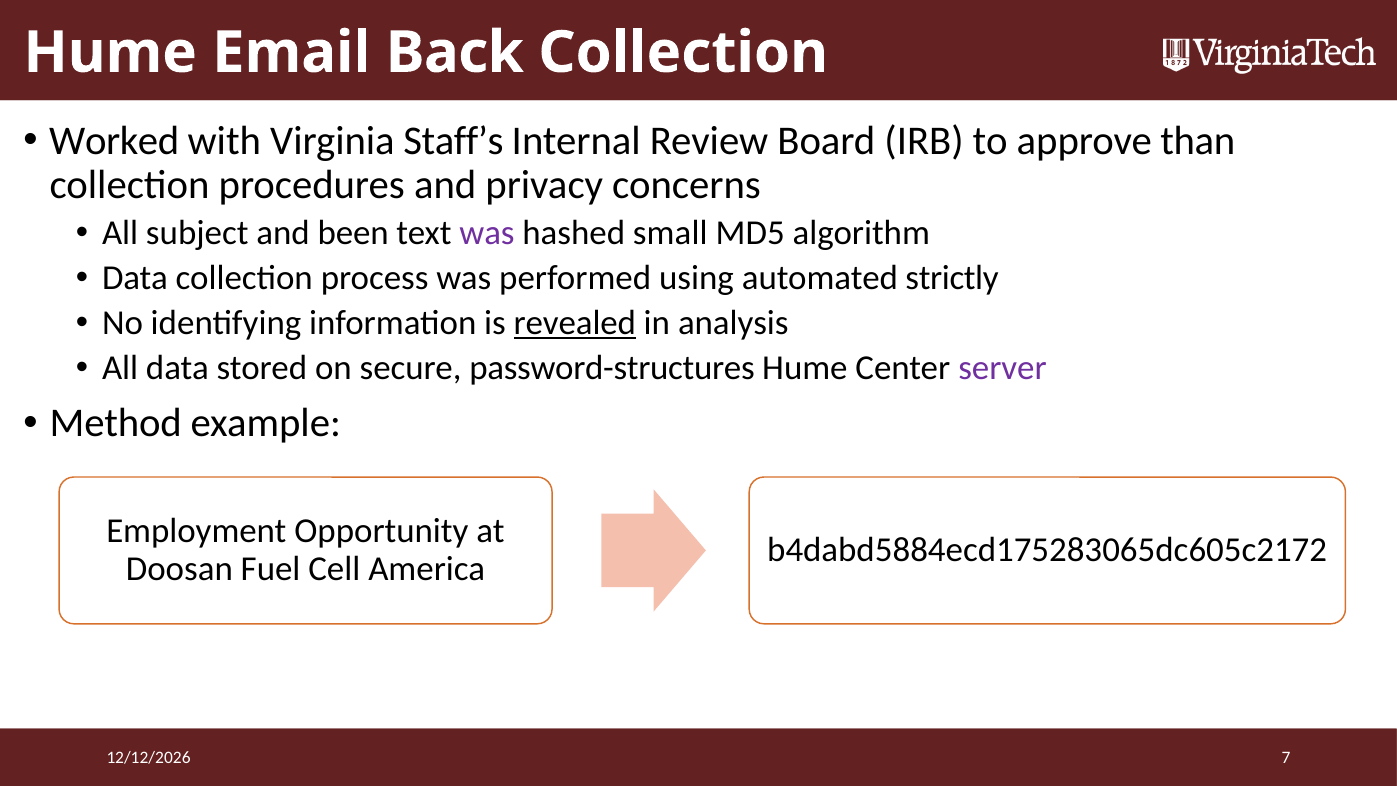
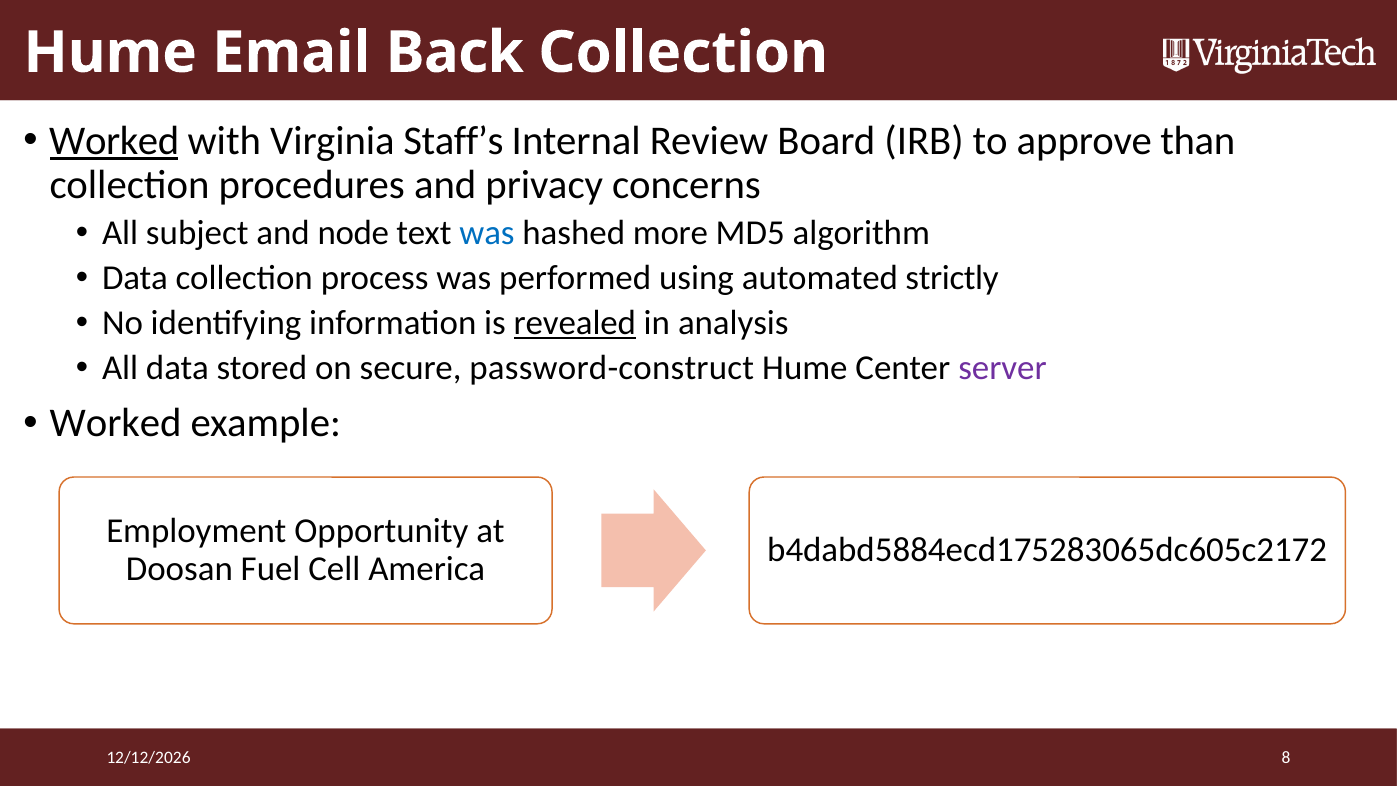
Worked underline: none -> present (114, 141)
been: been -> node (353, 233)
was colour: purple -> blue (487, 233)
small: small -> more (670, 233)
password-structures: password-structures -> password-construct (612, 368)
Method: Method -> Worked (116, 423)
7: 7 -> 8 (1286, 758)
